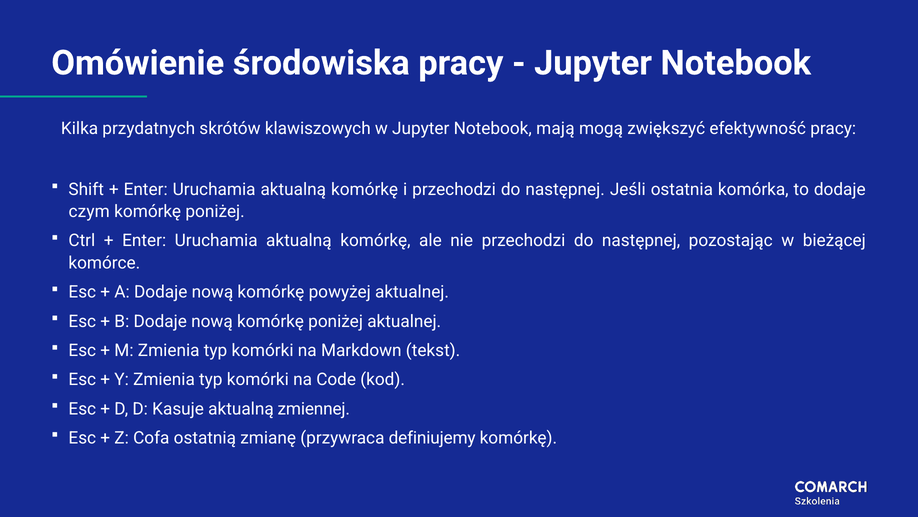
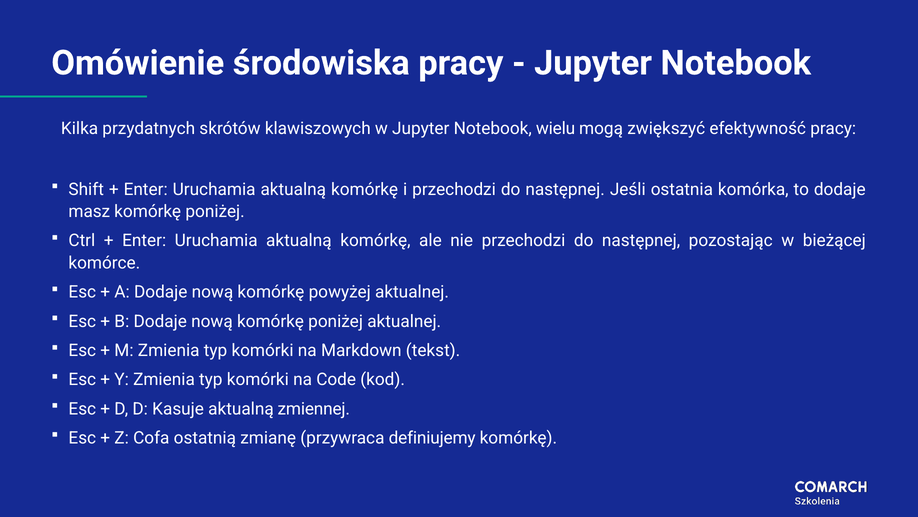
mają: mają -> wielu (556, 128)
czym: czym -> masz (89, 211)
